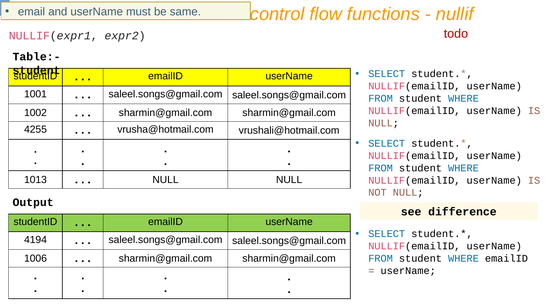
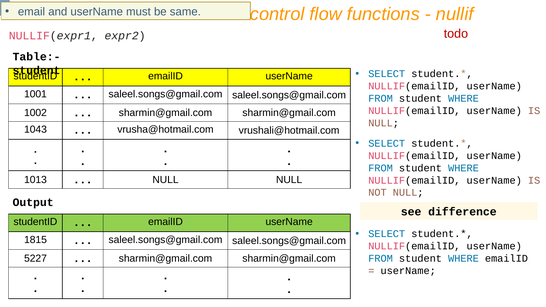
4255: 4255 -> 1043 (35, 130)
4194: 4194 -> 1815 (35, 240)
1006: 1006 -> 5227 (35, 259)
